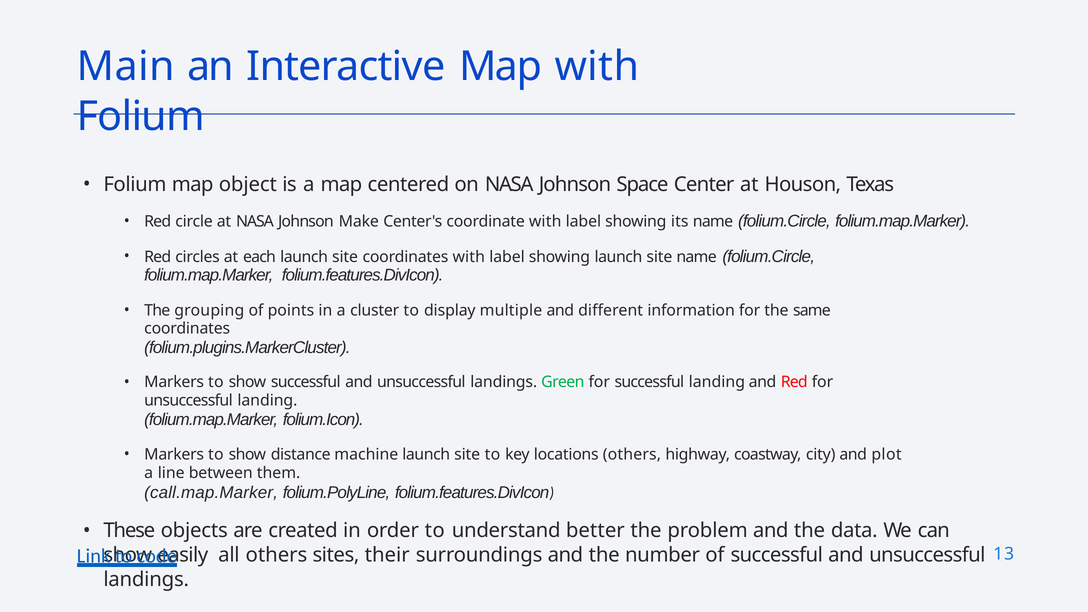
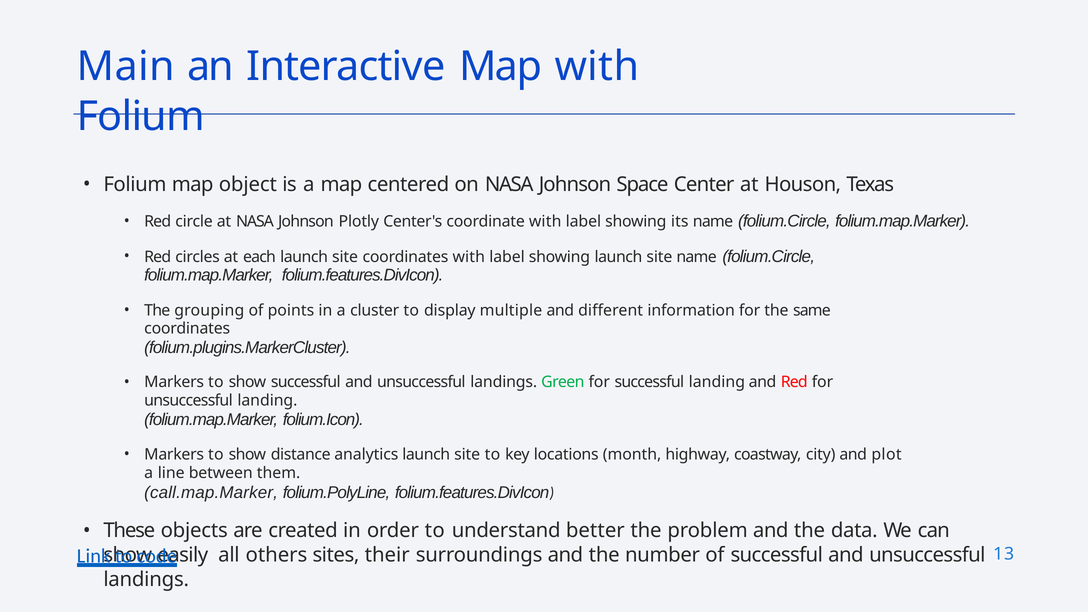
Make: Make -> Plotly (359, 222)
machine: machine -> analytics (366, 454)
locations others: others -> month (632, 454)
